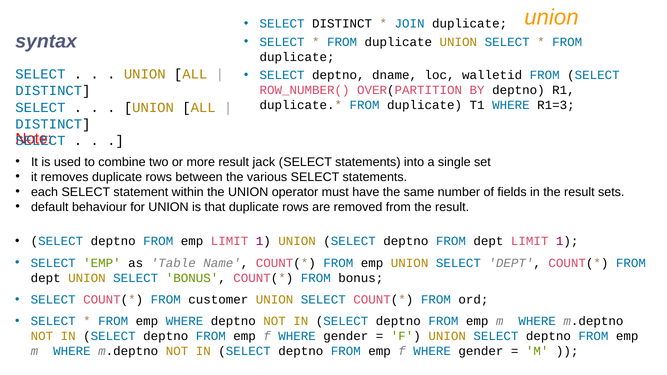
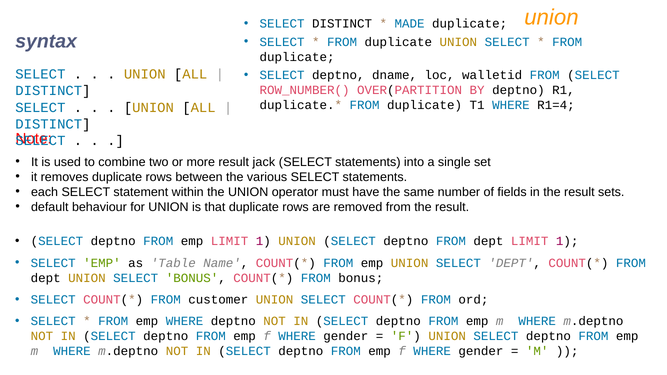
JOIN: JOIN -> MADE (410, 24)
R1=3: R1=3 -> R1=4 (556, 105)
